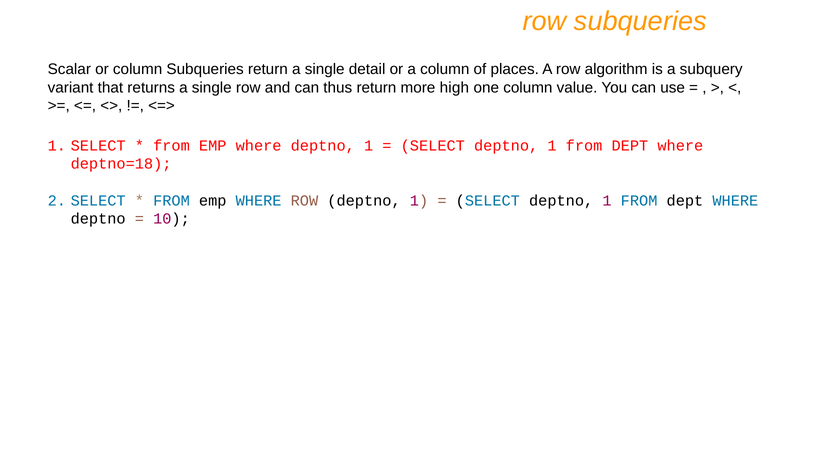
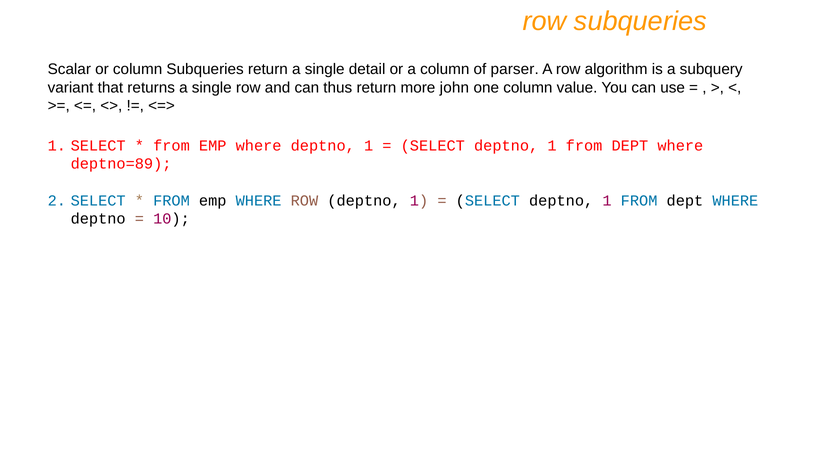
places: places -> parser (515, 69)
high: high -> john (454, 88)
deptno=18: deptno=18 -> deptno=89 (121, 164)
